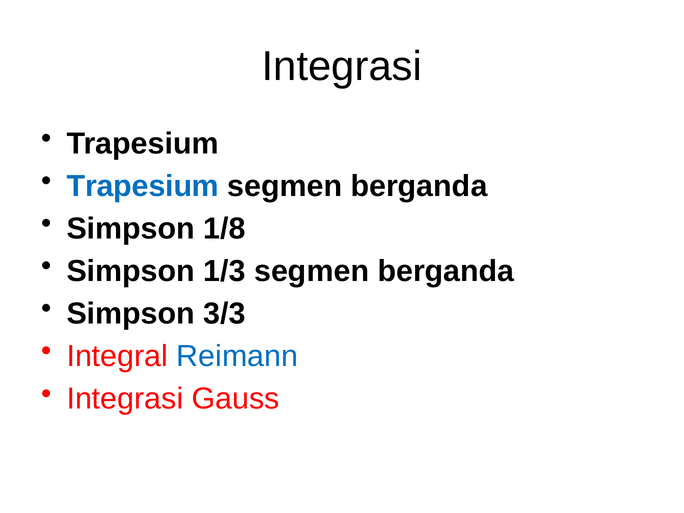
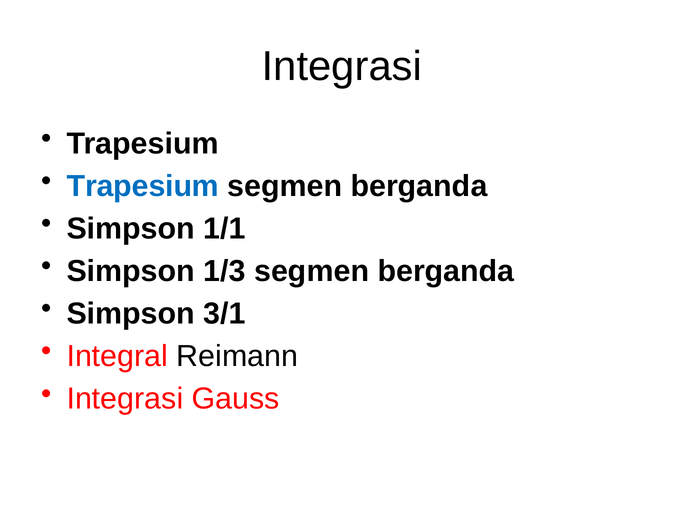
1/8: 1/8 -> 1/1 (225, 229)
3/3: 3/3 -> 3/1 (225, 314)
Reimann colour: blue -> black (237, 356)
